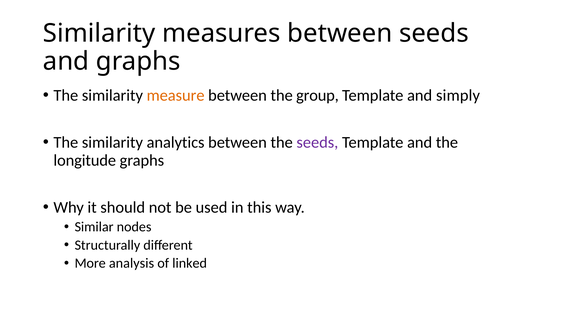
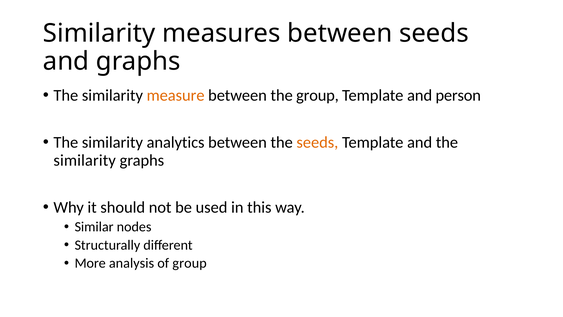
simply: simply -> person (458, 95)
seeds colour: purple -> orange (317, 142)
longitude: longitude -> similarity (85, 160)
of linked: linked -> group (190, 263)
